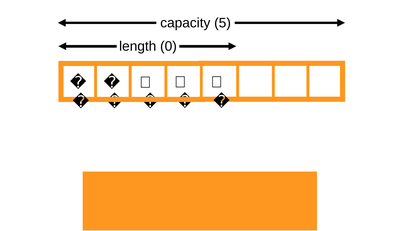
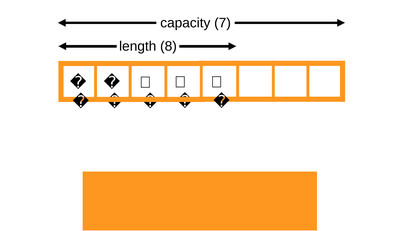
5: 5 -> 7 (223, 23)
0: 0 -> 8 (169, 46)
